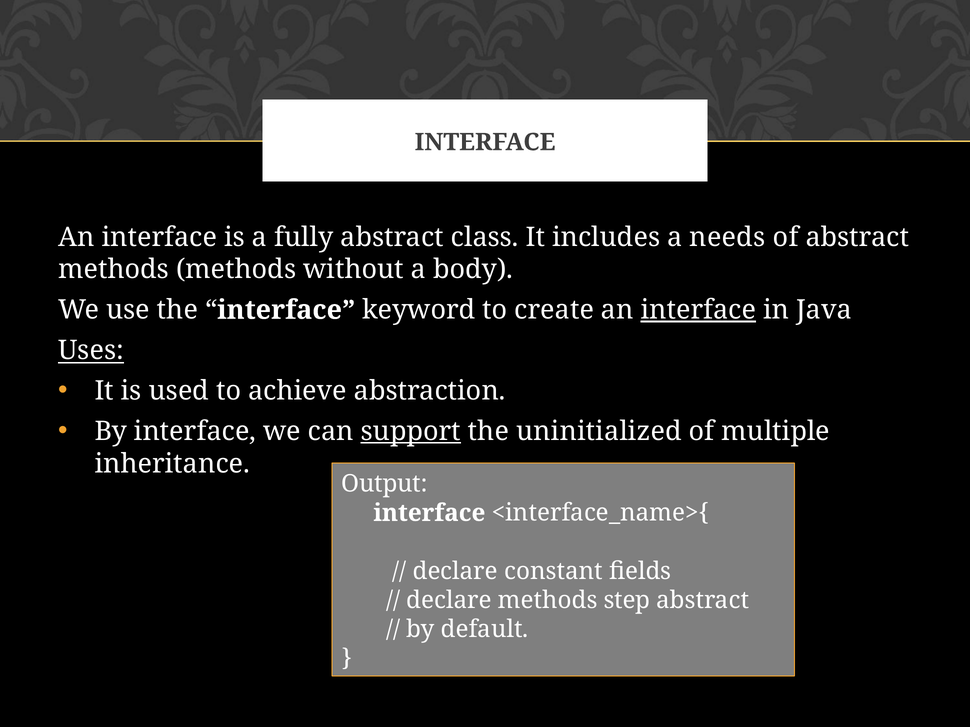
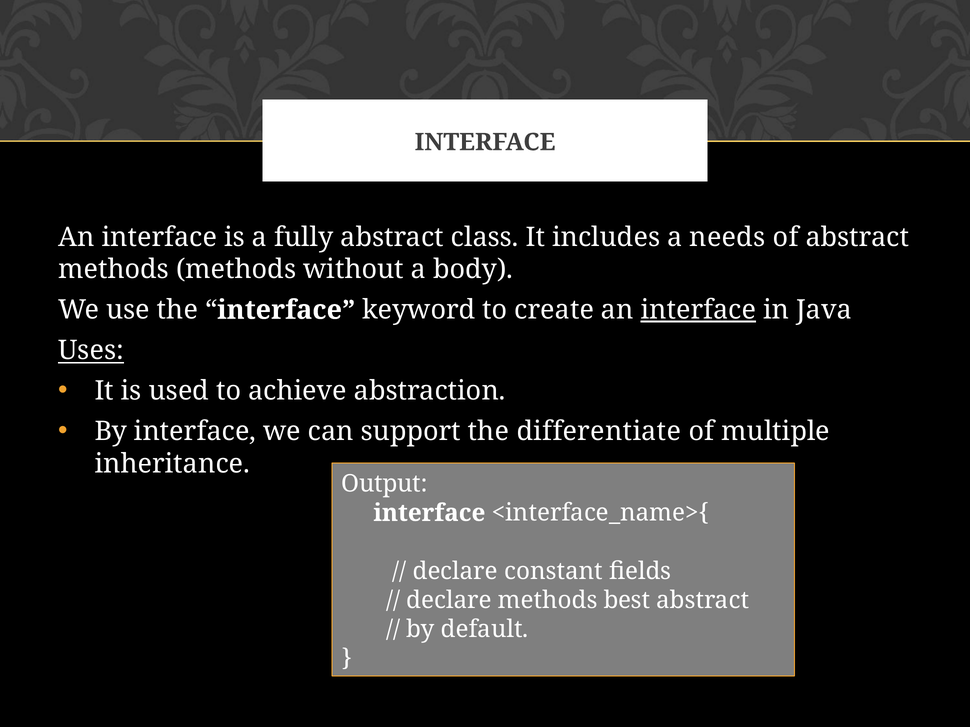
support underline: present -> none (411, 432)
uninitialized: uninitialized -> differentiate (599, 432)
step: step -> best (627, 601)
